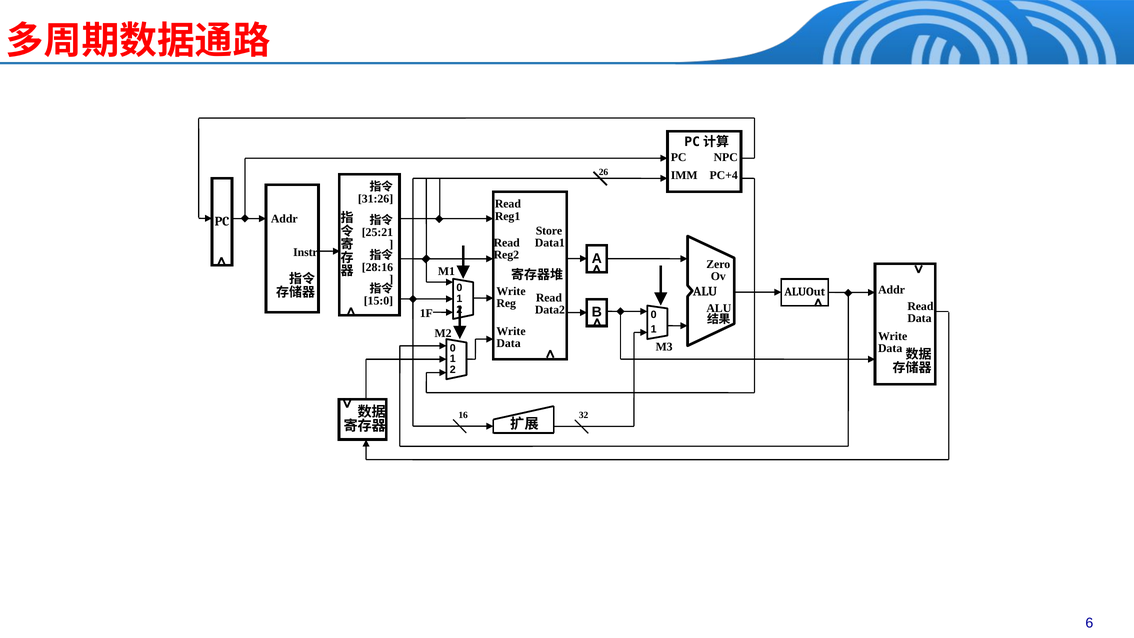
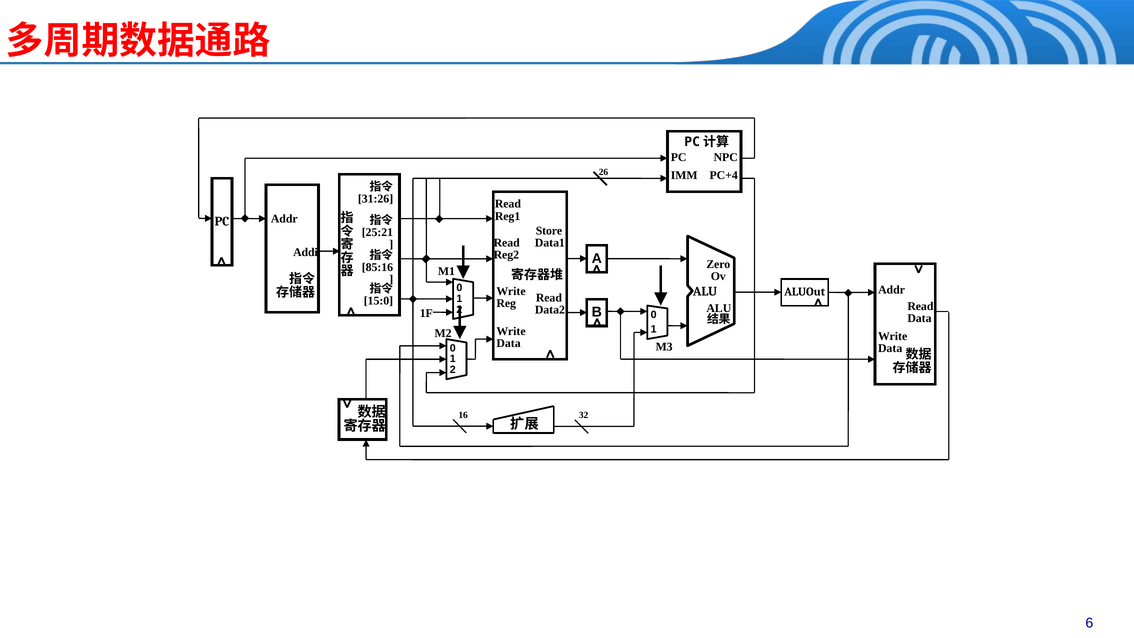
Instr: Instr -> Addi (305, 252)
28:16: 28:16 -> 85:16 (377, 267)
